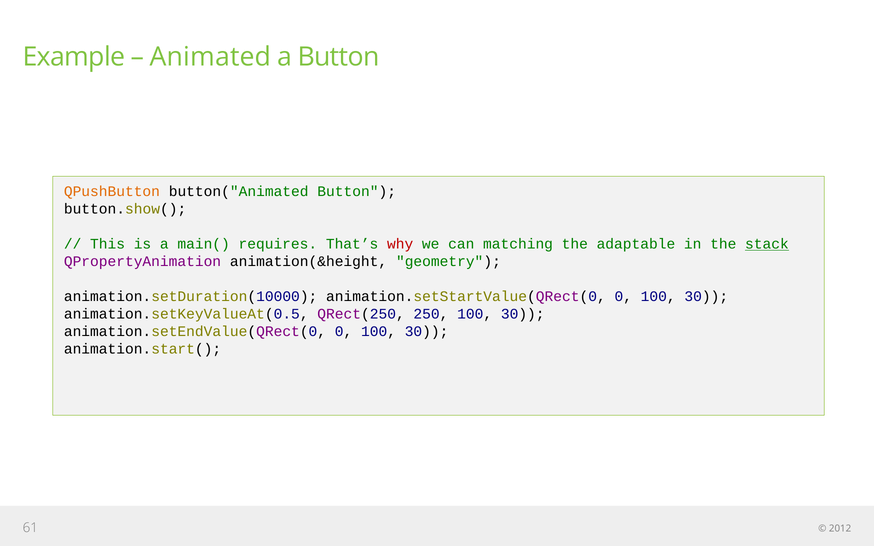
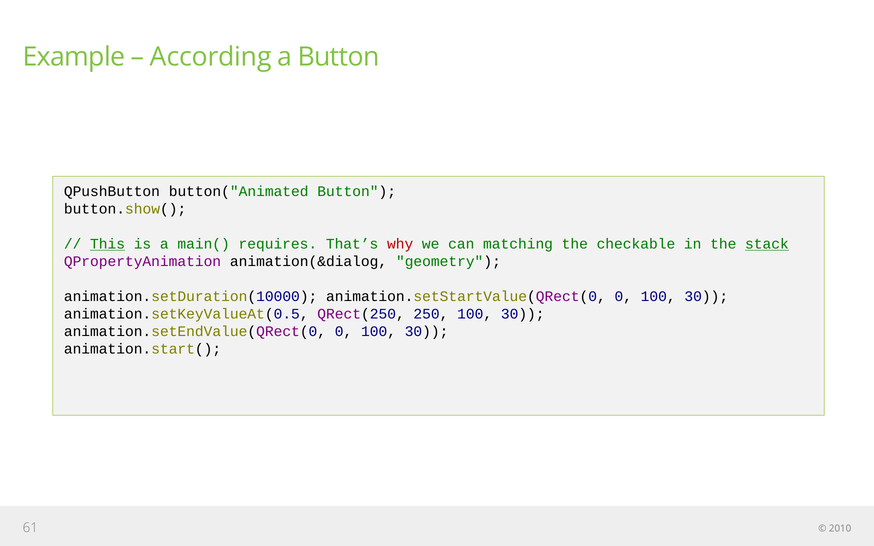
Animated: Animated -> According (211, 57)
QPushButton colour: orange -> black (112, 192)
This underline: none -> present (108, 244)
adaptable: adaptable -> checkable (636, 244)
animation(&height: animation(&height -> animation(&dialog (309, 262)
2012: 2012 -> 2010 (840, 529)
